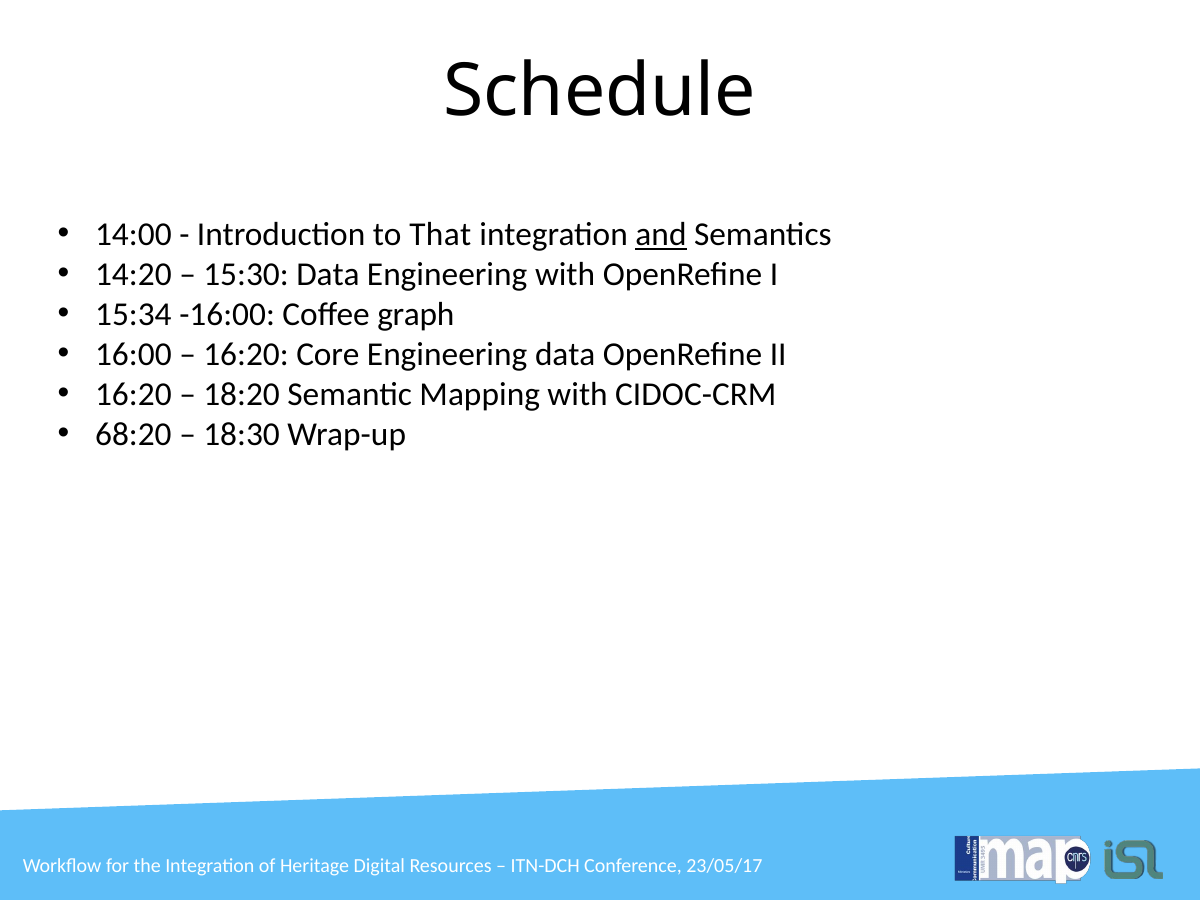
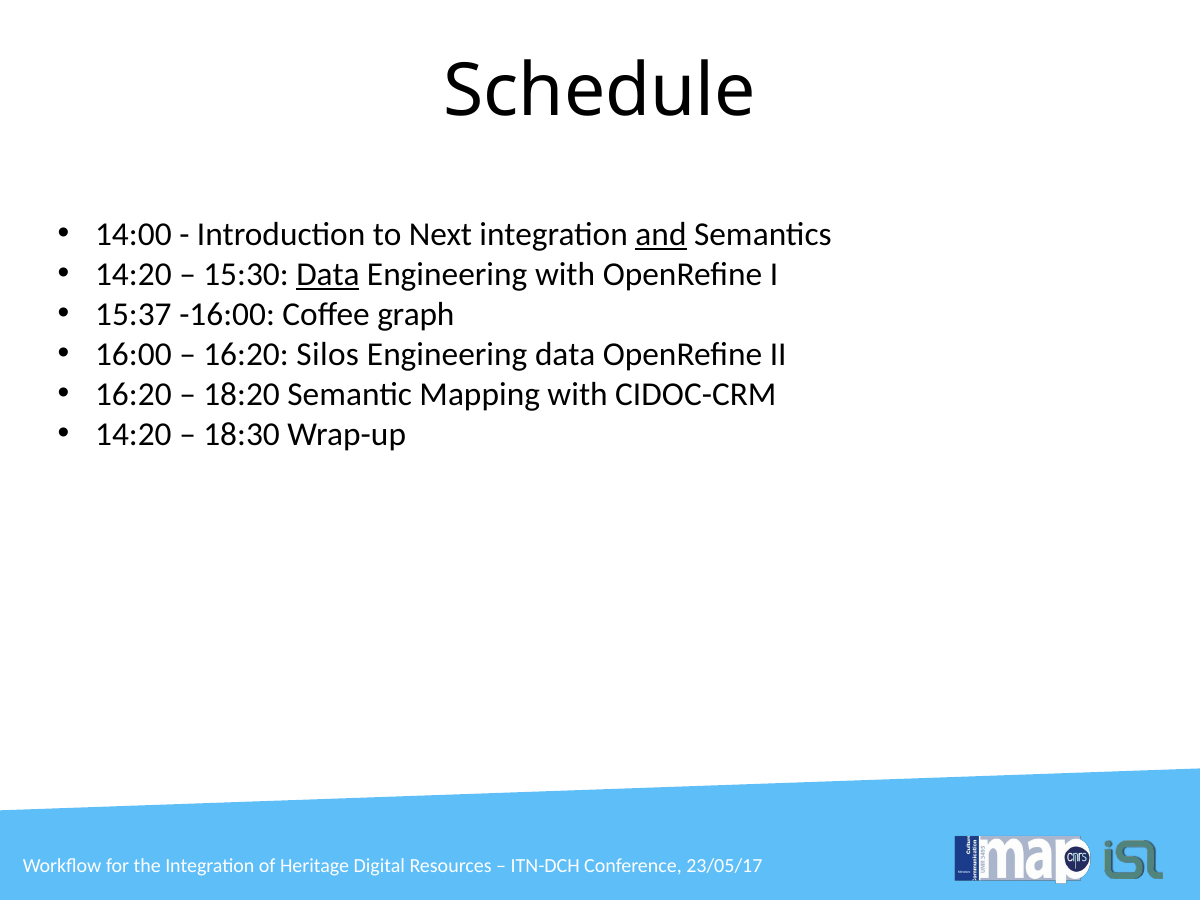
That: That -> Next (441, 235)
Data underline: none -> present (328, 275)
15:34: 15:34 -> 15:37 (133, 315)
Core: Core -> Silos (328, 355)
68:20: 68:20 -> 14:20 (133, 435)
